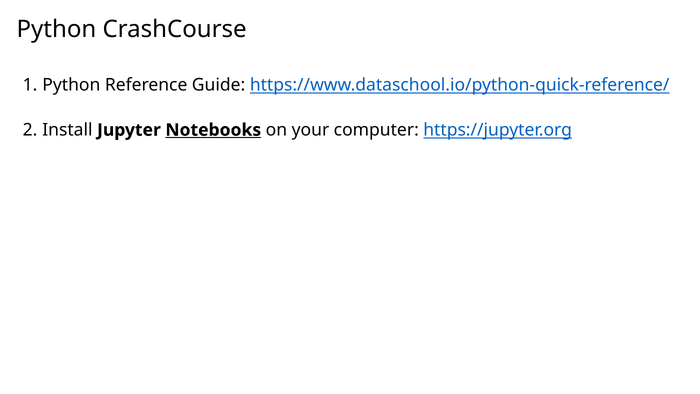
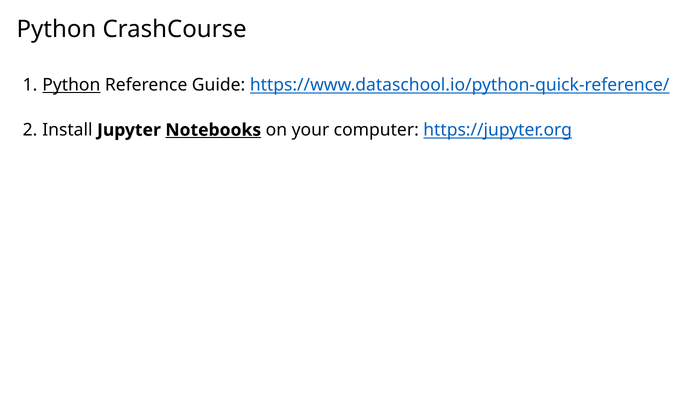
Python underline: none -> present (71, 85)
